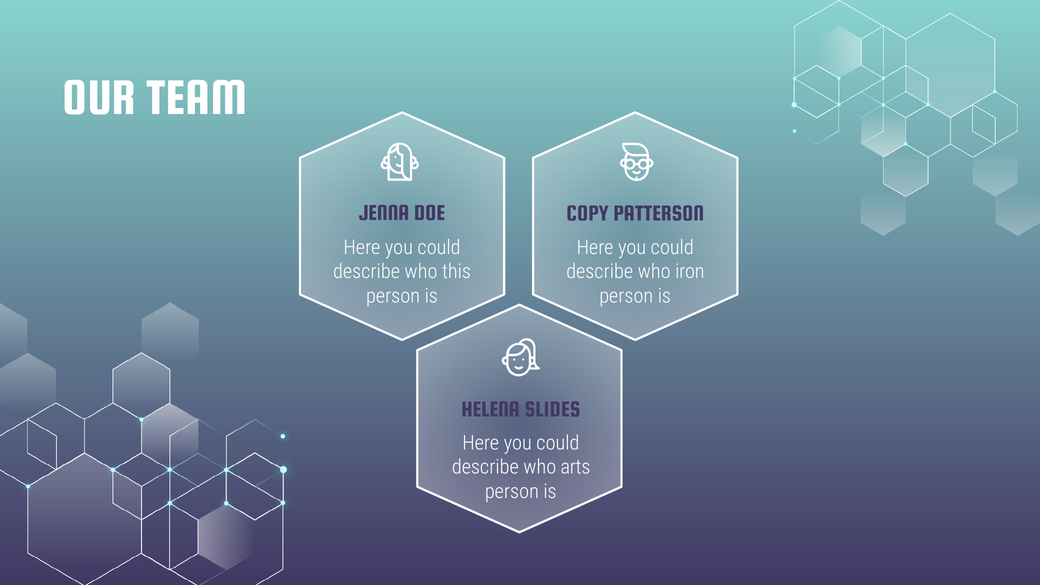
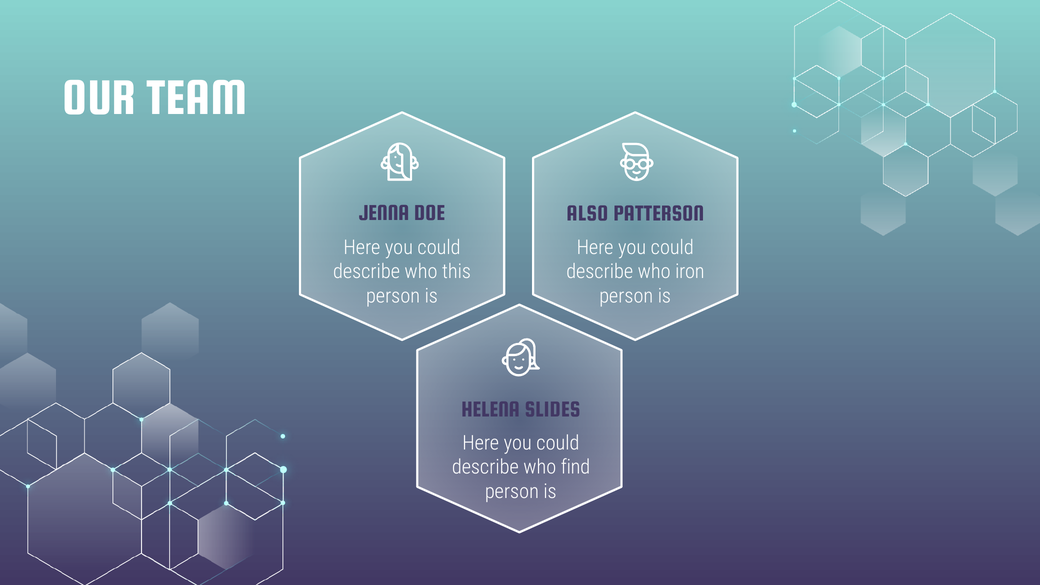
COPY: COPY -> ALSO (587, 213)
arts: arts -> find (575, 467)
